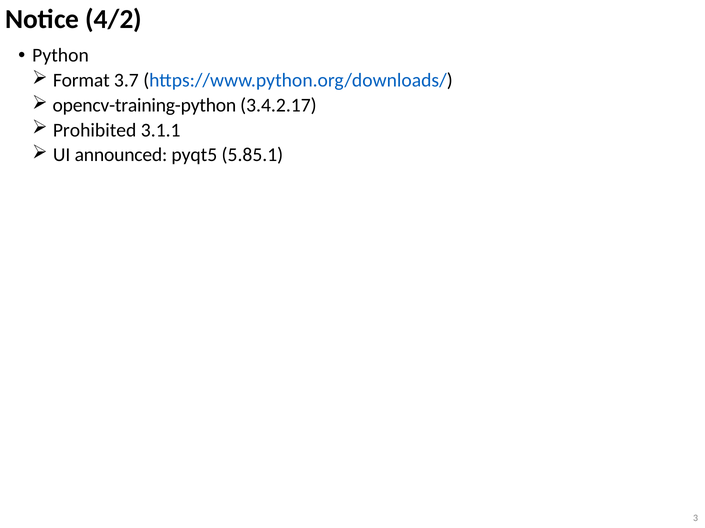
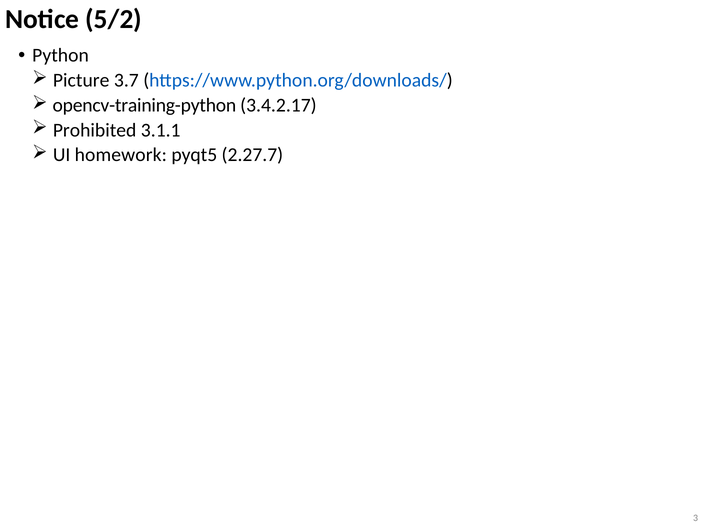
4/2: 4/2 -> 5/2 (114, 19)
Format: Format -> Picture (81, 81)
announced: announced -> homework (121, 155)
5.85.1: 5.85.1 -> 2.27.7 (252, 155)
